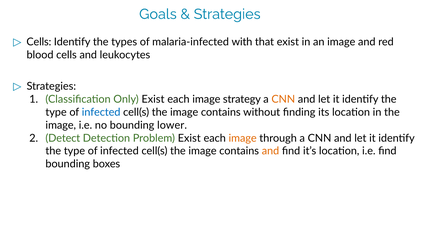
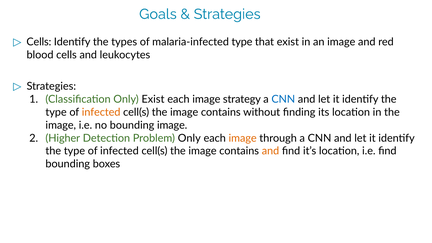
malaria-infected with: with -> type (242, 42)
CNN colour: orange -> blue (283, 99)
infected colour: blue -> orange (101, 112)
bounding lower: lower -> image (172, 125)
Detect: Detect -> Higher (63, 138)
Problem Exist: Exist -> Only (189, 138)
